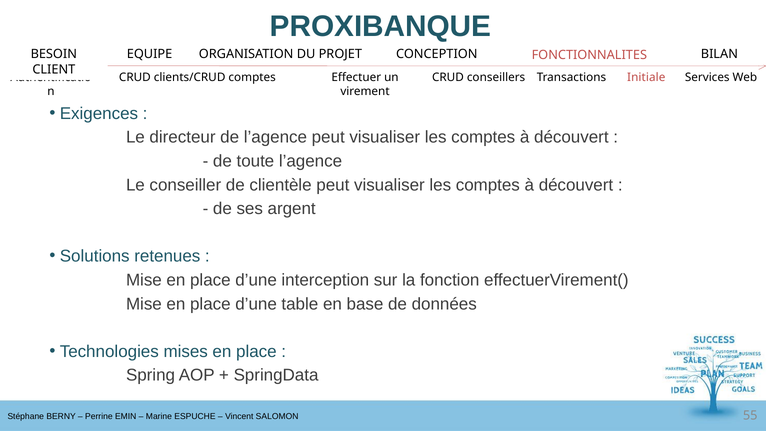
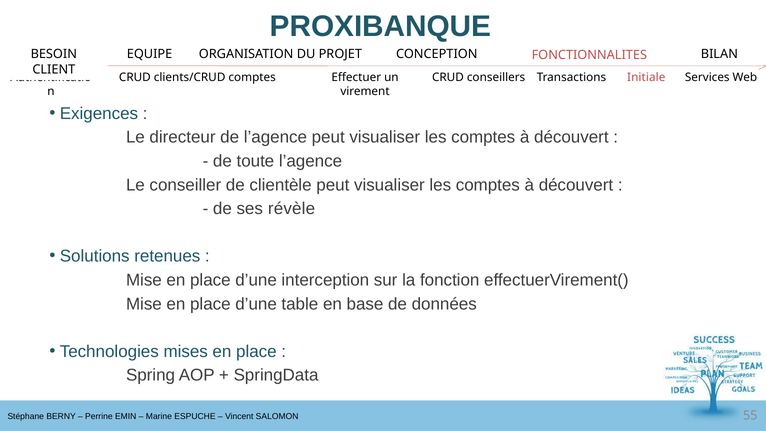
argent: argent -> révèle (292, 209)
